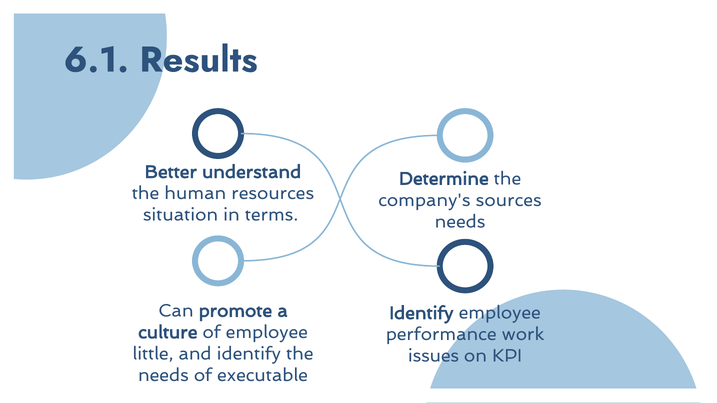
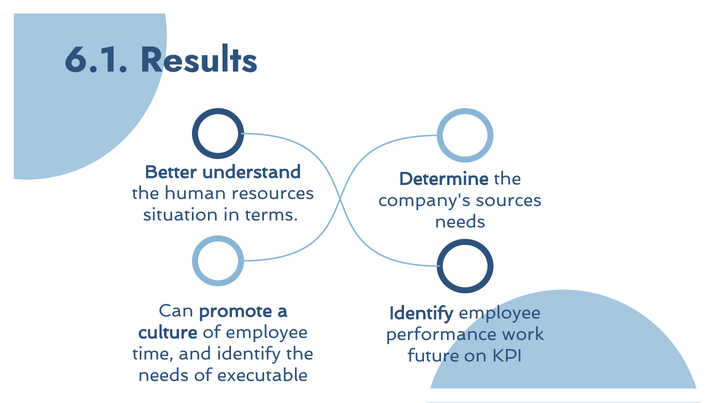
little: little -> time (153, 354)
issues: issues -> future (434, 356)
